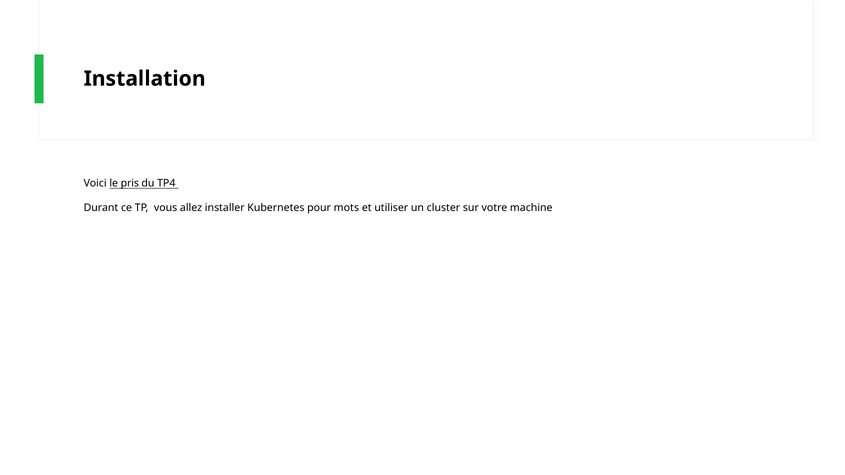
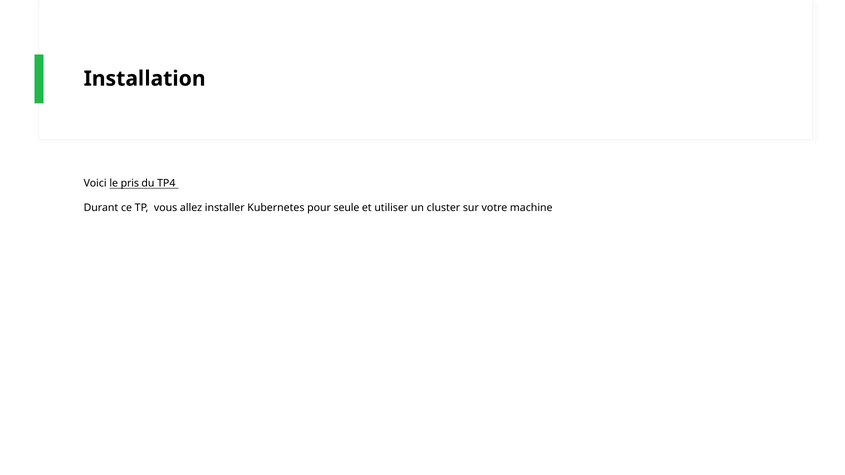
mots: mots -> seule (346, 208)
